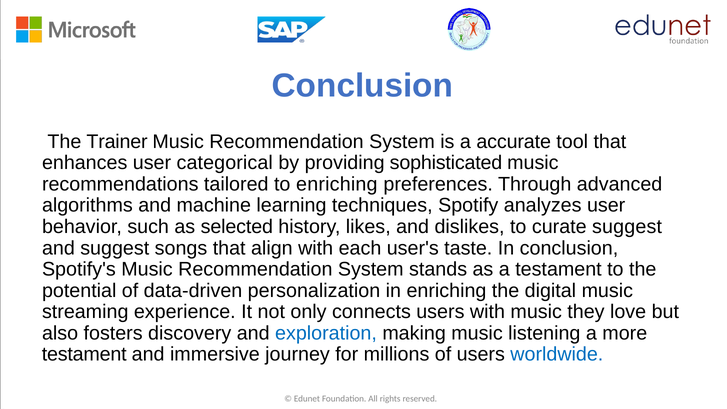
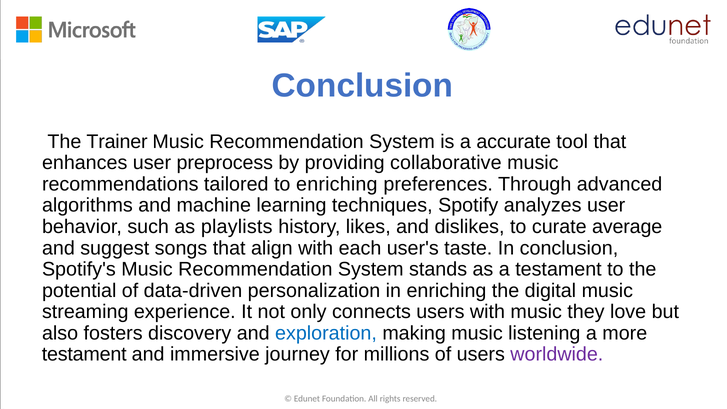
categorical: categorical -> preprocess (225, 163)
sophisticated: sophisticated -> collaborative (446, 163)
selected: selected -> playlists (237, 227)
curate suggest: suggest -> average (627, 227)
worldwide colour: blue -> purple (557, 354)
